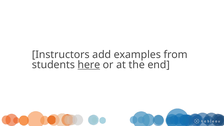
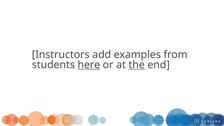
the underline: none -> present (137, 65)
